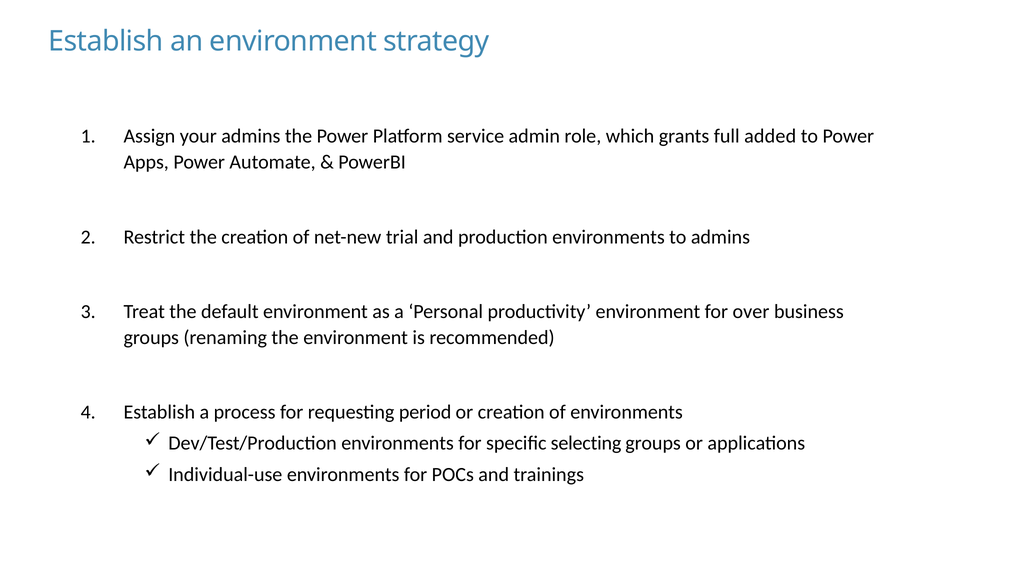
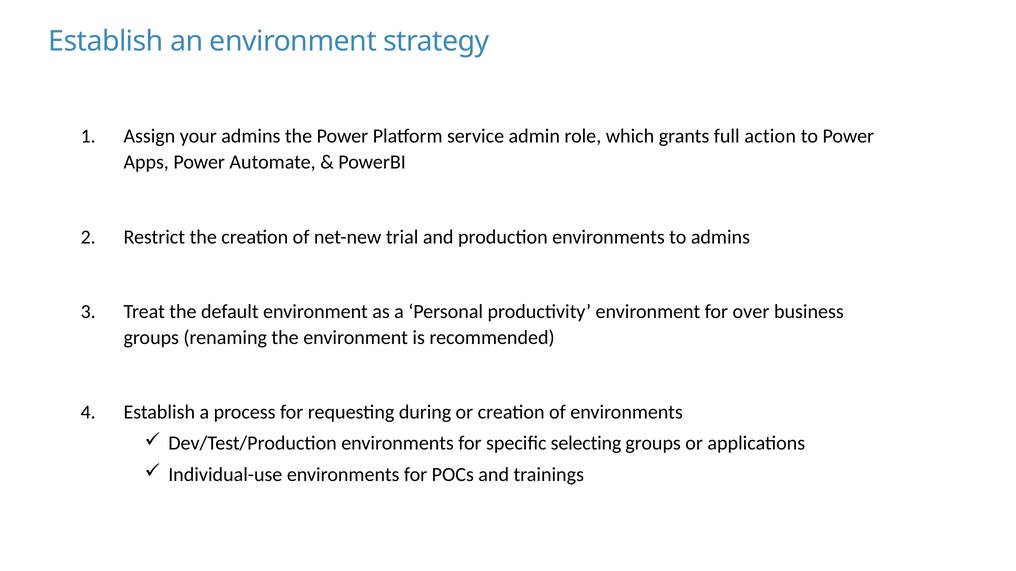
added: added -> action (770, 136)
period: period -> during (425, 413)
